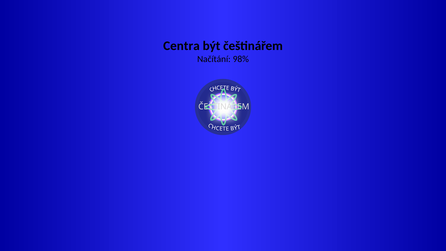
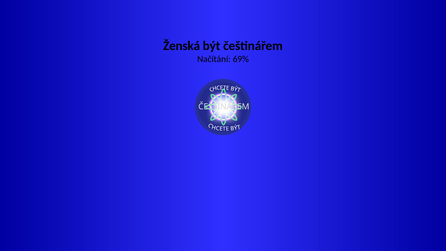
Centra: Centra -> Ženská (182, 46)
98%: 98% -> 69% (241, 59)
